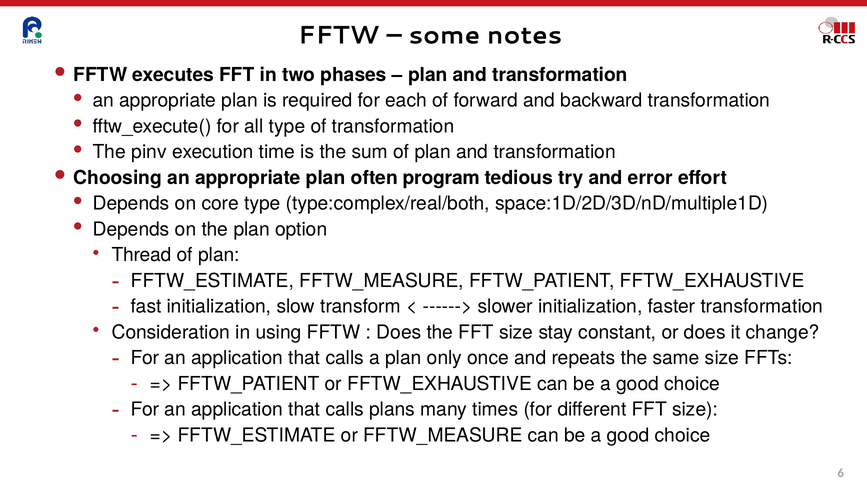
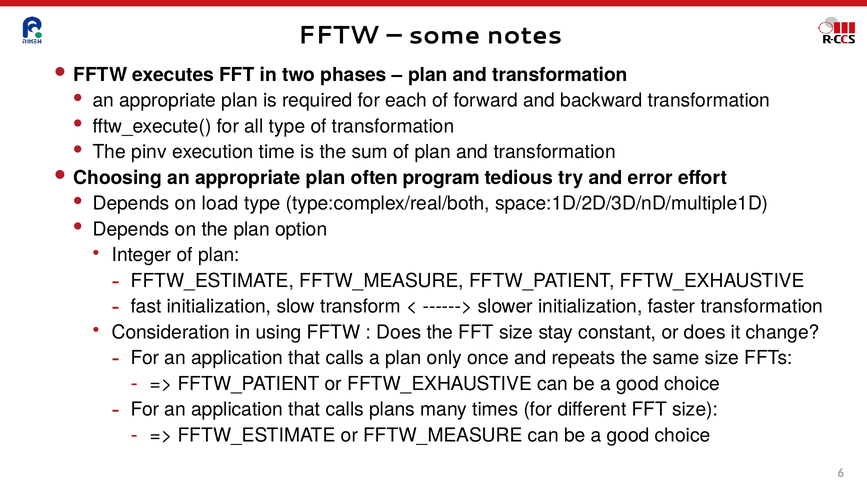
core: core -> load (220, 203)
Thread: Thread -> Integer (142, 255)
